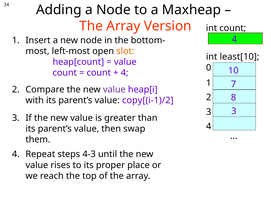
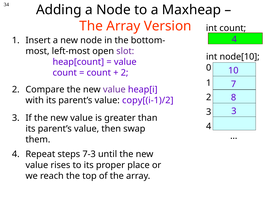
slot colour: orange -> purple (125, 51)
least[10: least[10 -> node[10 (240, 57)
4: 4 -> 2 (125, 73)
4-3: 4-3 -> 7-3 (89, 154)
